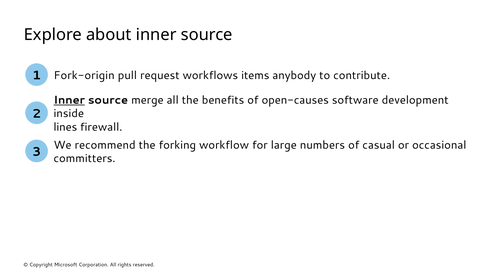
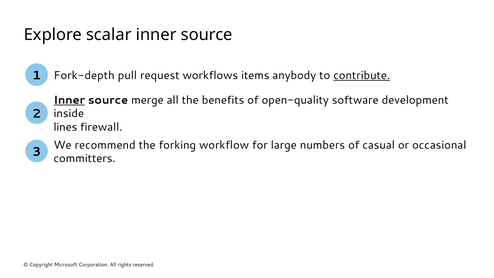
about: about -> scalar (109, 35)
Fork-origin: Fork-origin -> Fork-depth (84, 75)
contribute underline: none -> present (362, 75)
open-causes: open-causes -> open-quality (295, 100)
